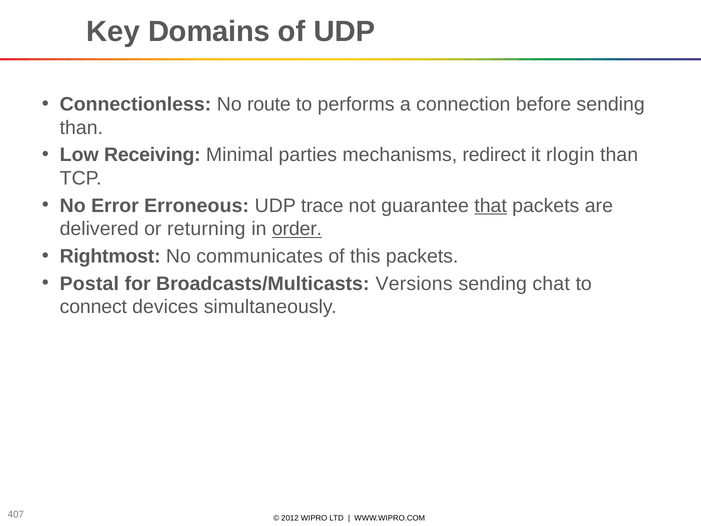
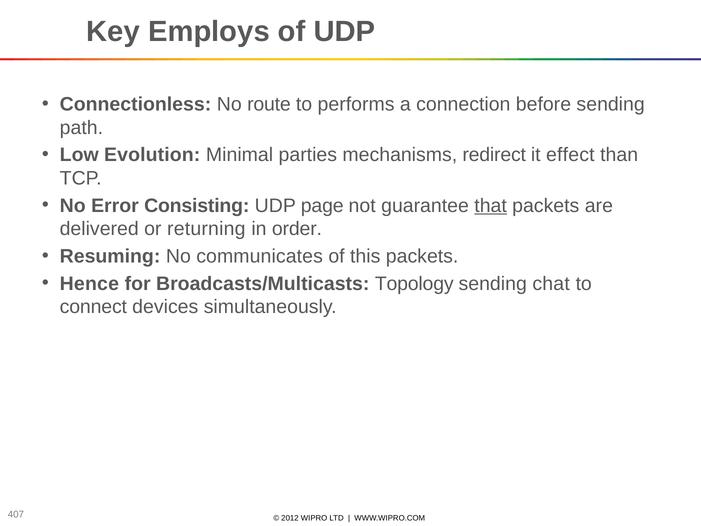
Domains: Domains -> Employs (209, 31)
than: than -> path (81, 128)
Receiving: Receiving -> Evolution (152, 155)
rlogin: rlogin -> effect (570, 155)
Erroneous: Erroneous -> Consisting (197, 206)
trace: trace -> page (322, 206)
order underline: present -> none (297, 229)
Rightmost: Rightmost -> Resuming (110, 256)
Postal: Postal -> Hence (89, 283)
Versions: Versions -> Topology (414, 283)
